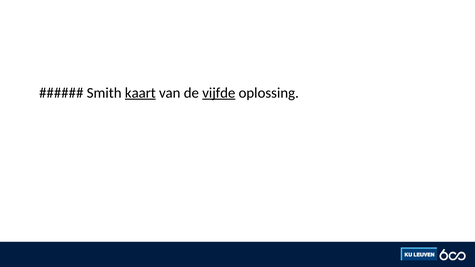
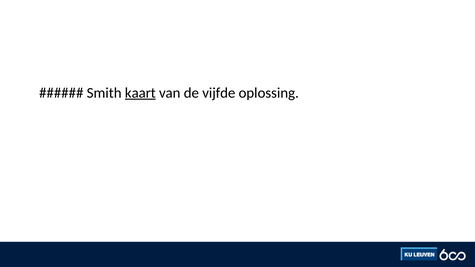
vijfde underline: present -> none (219, 93)
